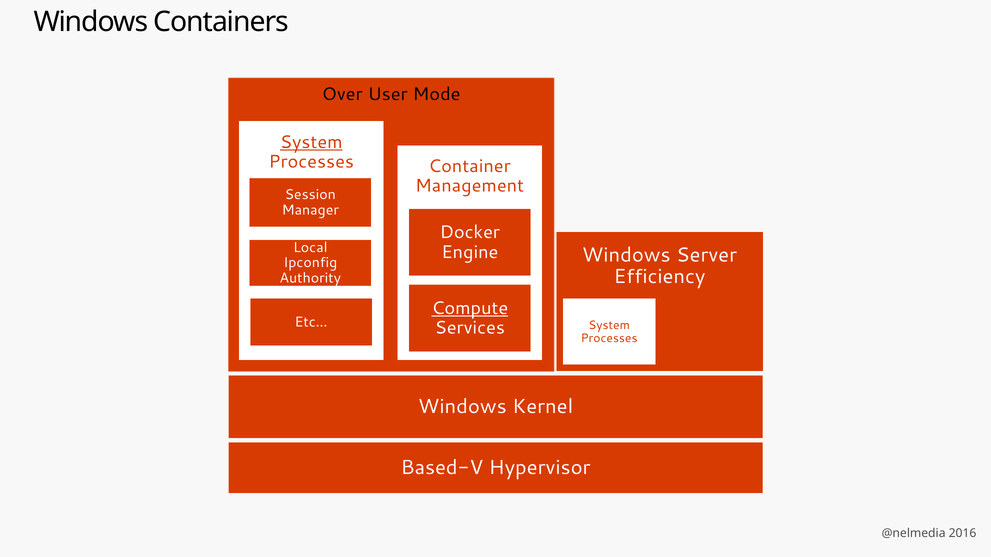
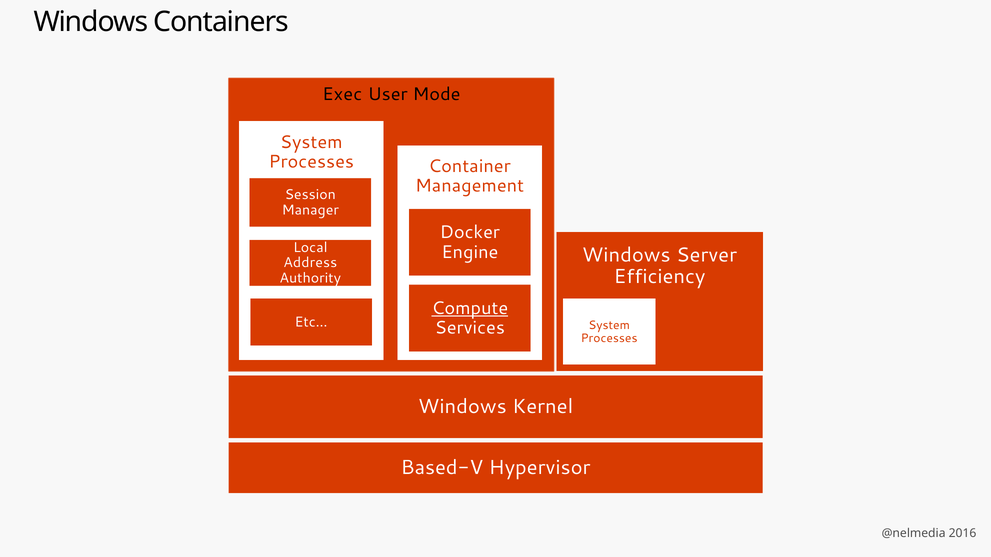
Over: Over -> Exec (342, 94)
System underline: present -> none (311, 142)
Ipconfig: Ipconfig -> Address (310, 263)
